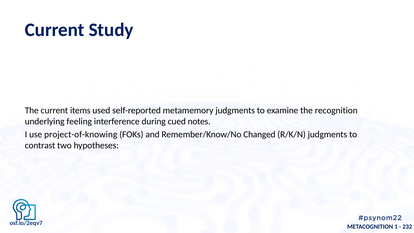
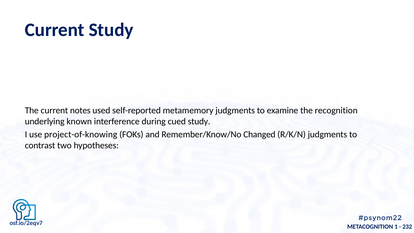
items: items -> notes (80, 111)
feeling: feeling -> known (79, 122)
cued notes: notes -> study (199, 122)
